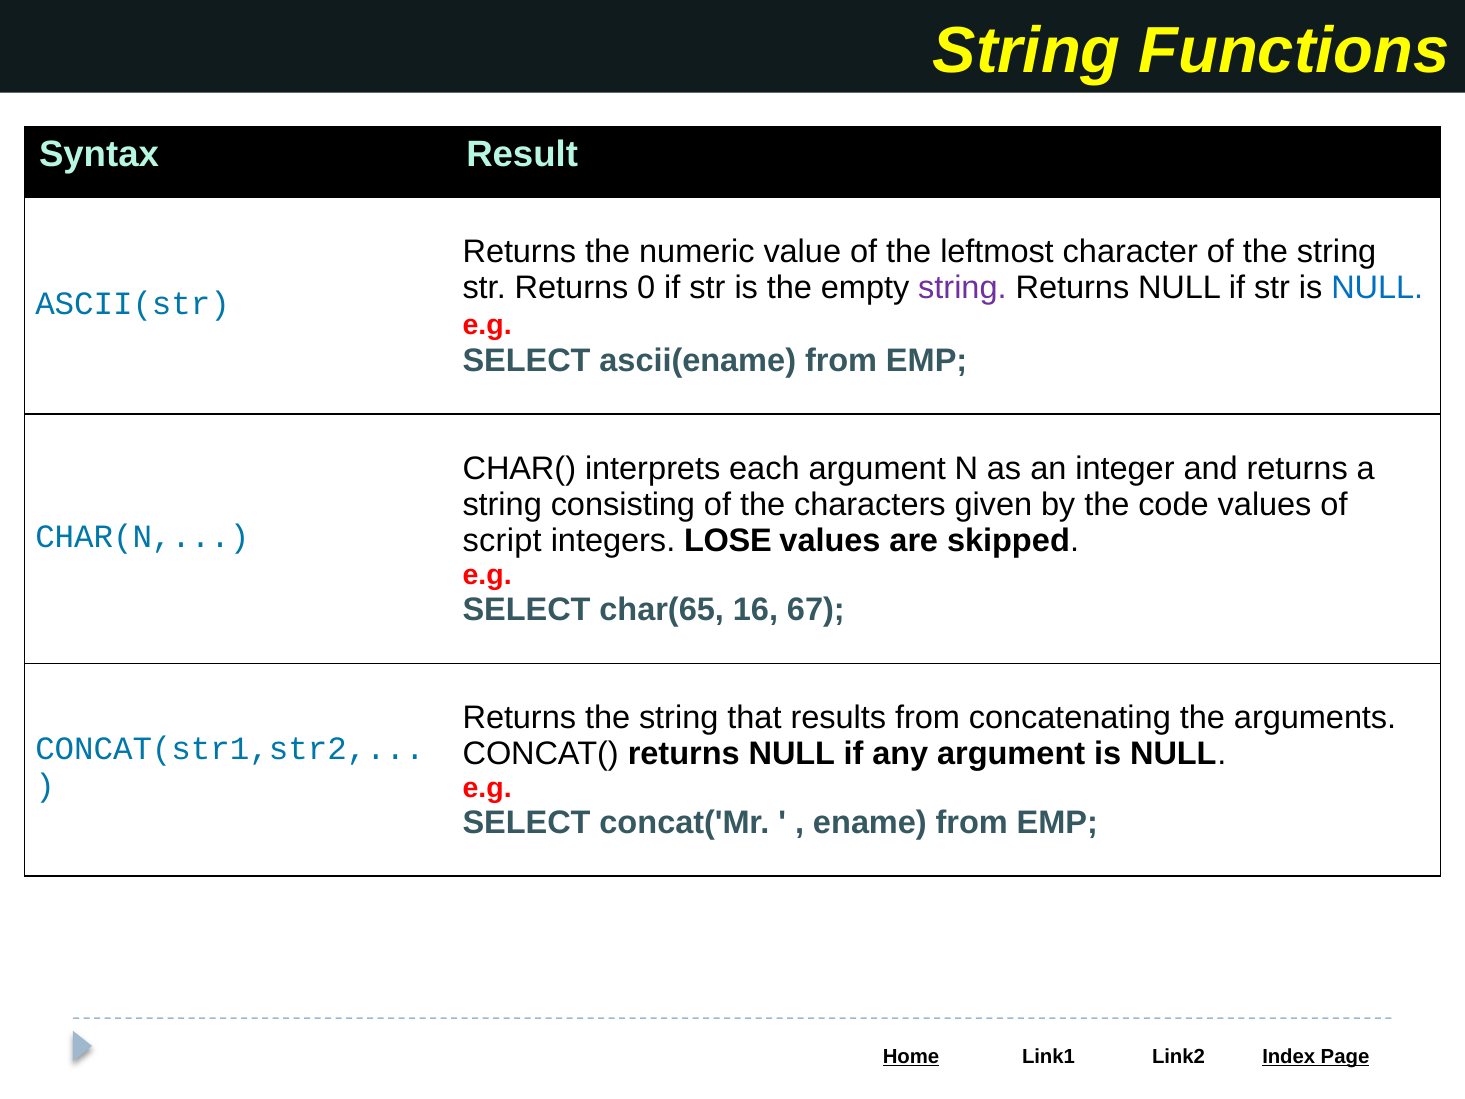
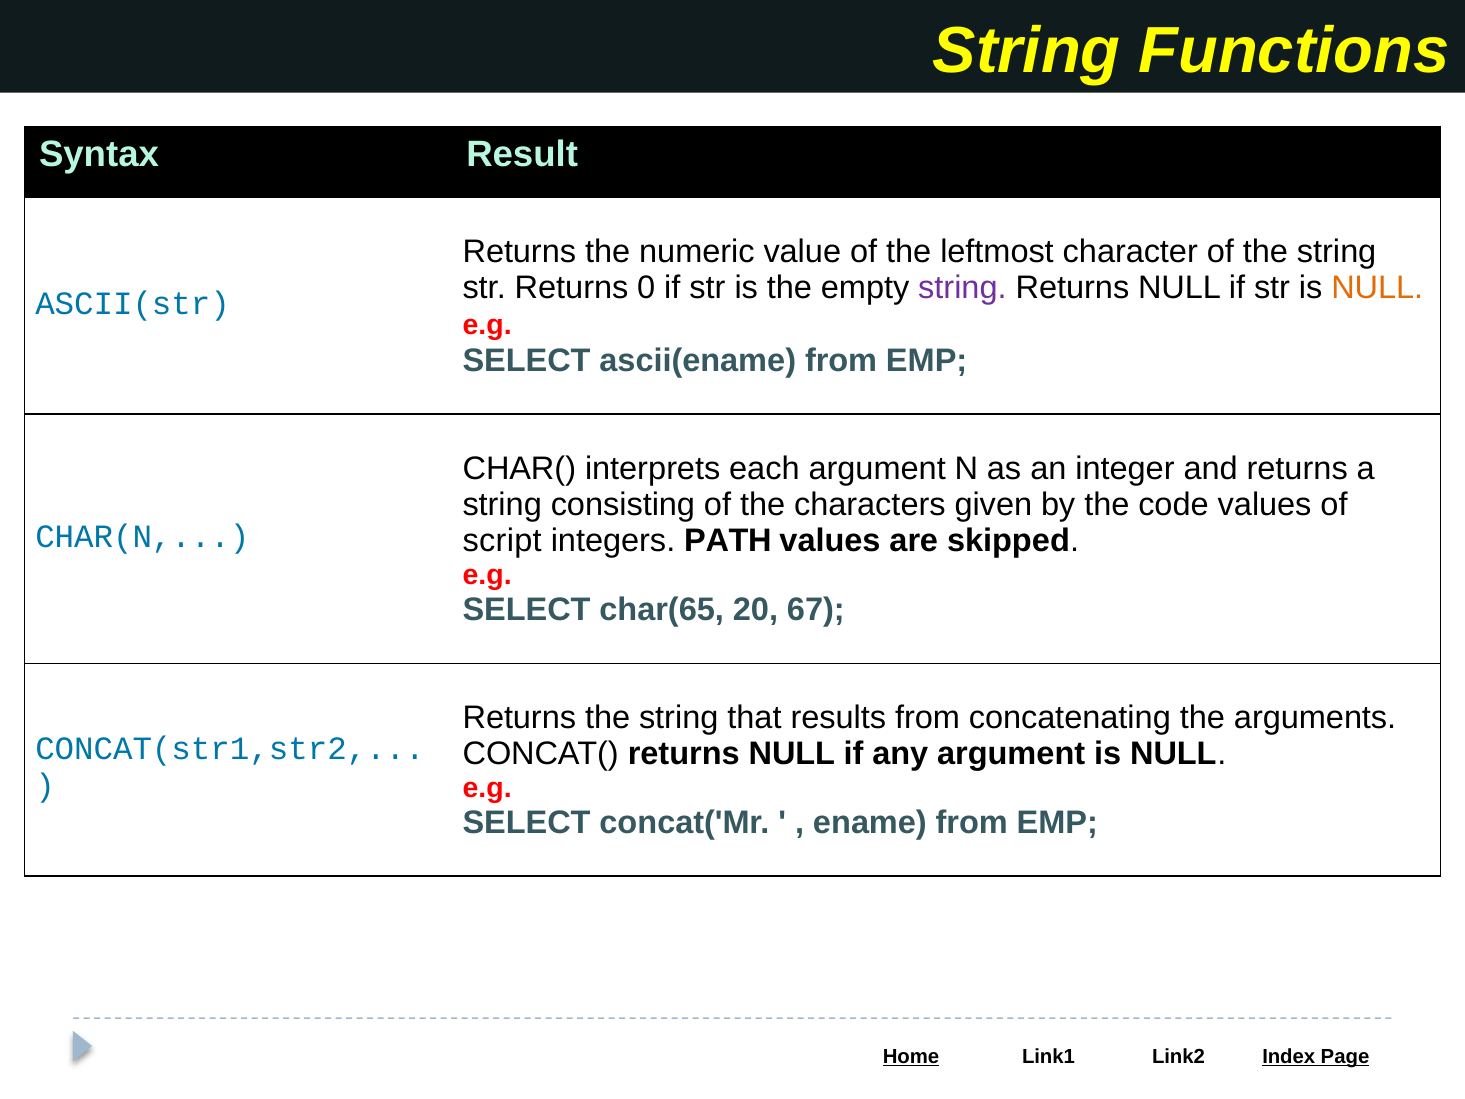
NULL colour: blue -> orange (1377, 288)
LOSE: LOSE -> PATH (728, 541)
16: 16 -> 20 (755, 609)
